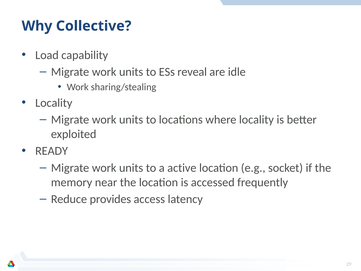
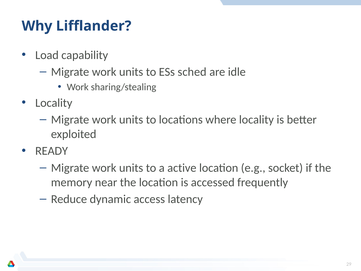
Collective: Collective -> Lifflander (94, 26)
reveal: reveal -> sched (192, 72)
provides: provides -> dynamic (110, 199)
